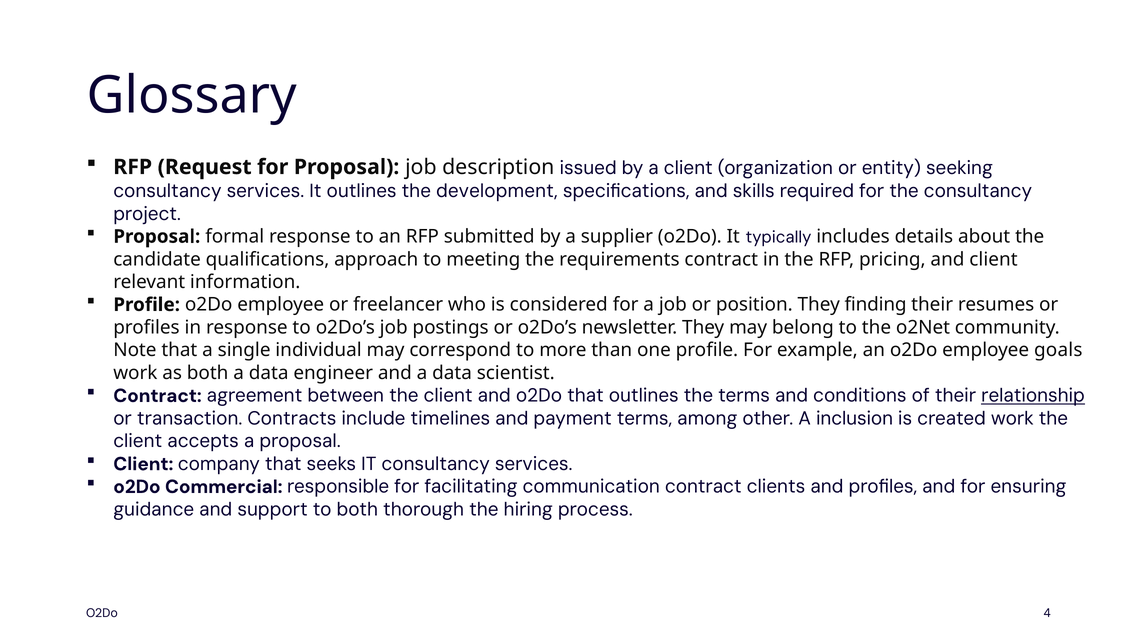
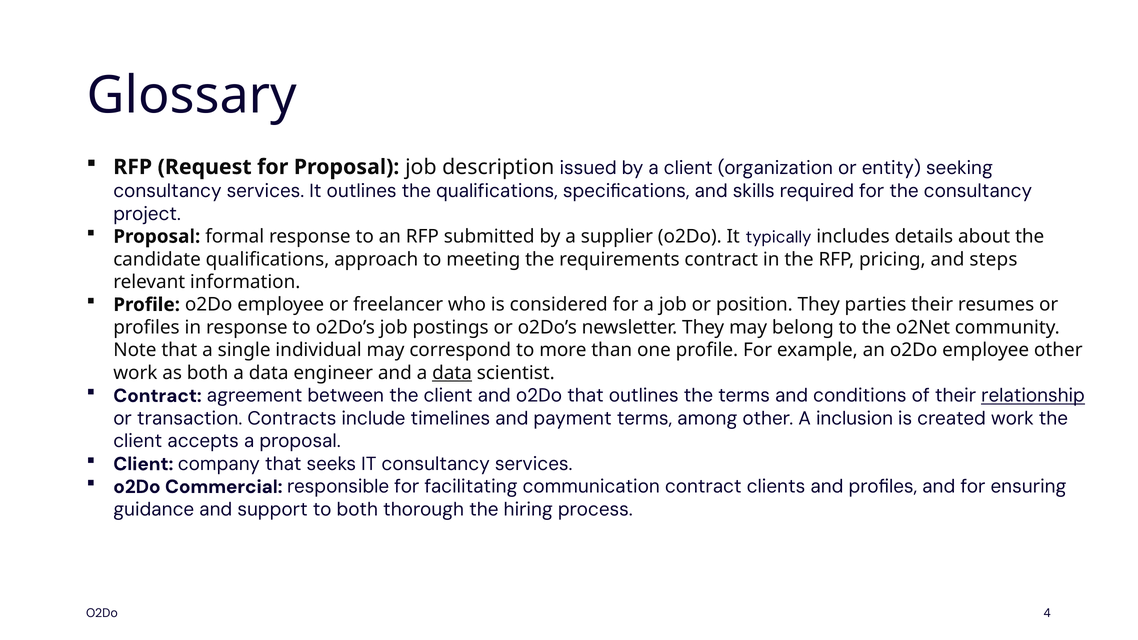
the development: development -> qualifications (497, 191)
and client: client -> steps (993, 259)
finding: finding -> parties (876, 305)
employee goals: goals -> other (1058, 350)
data underline: none -> present (452, 373)
